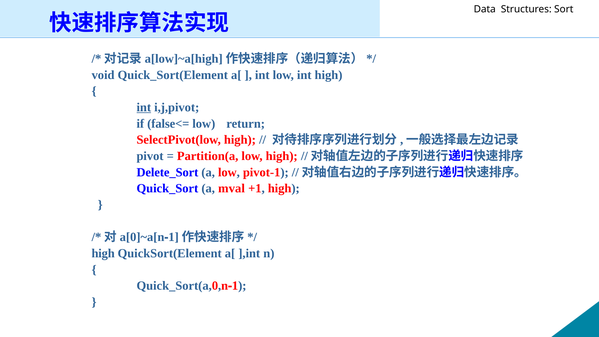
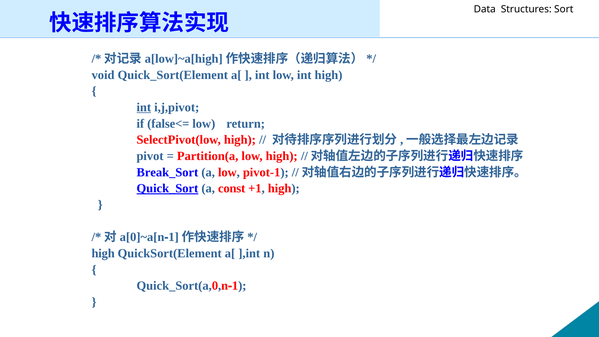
Delete_Sort: Delete_Sort -> Break_Sort (167, 172)
Quick_Sort underline: none -> present (167, 188)
mval: mval -> const (232, 188)
